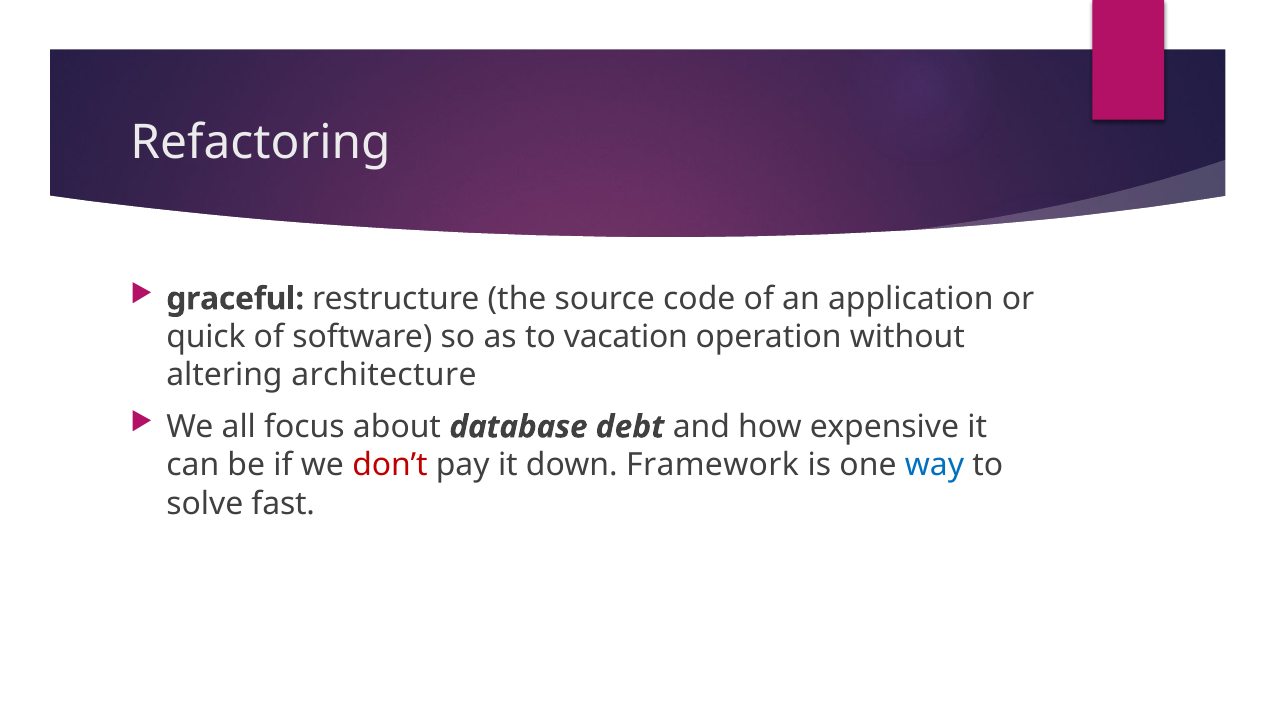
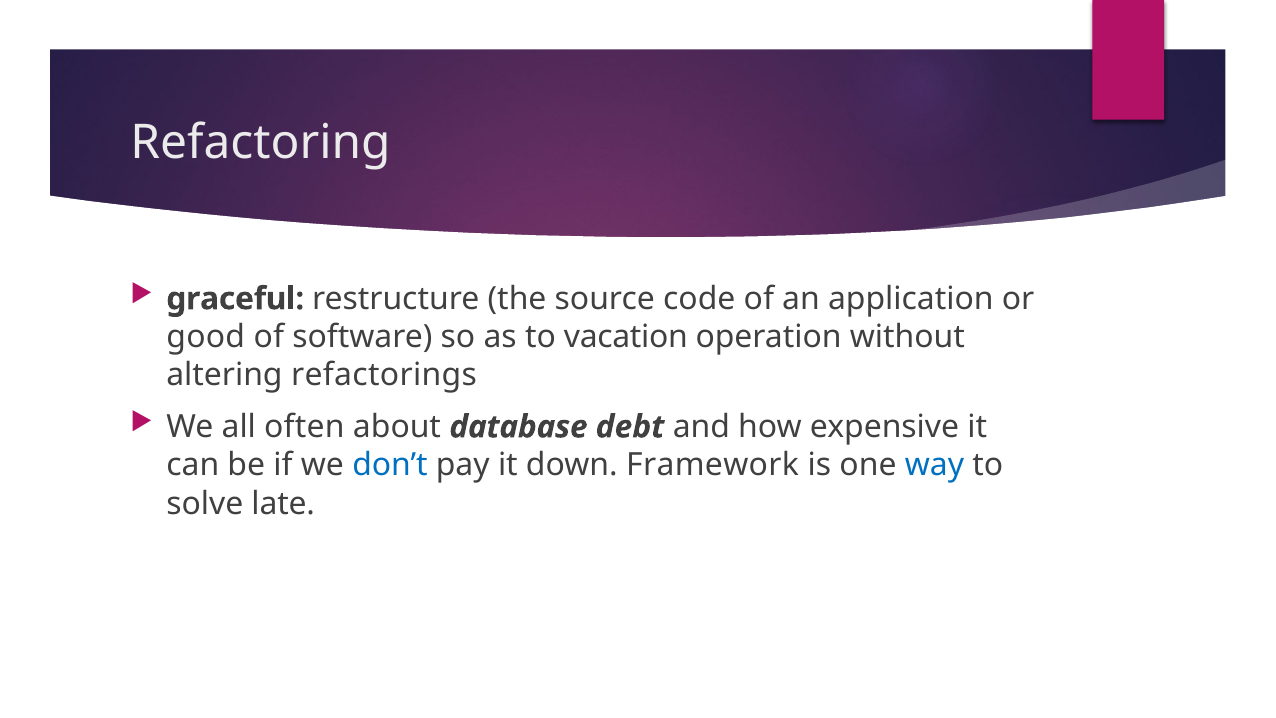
quick: quick -> good (206, 337)
architecture: architecture -> refactorings (384, 375)
focus: focus -> often (304, 427)
don’t colour: red -> blue (390, 465)
fast: fast -> late (283, 503)
